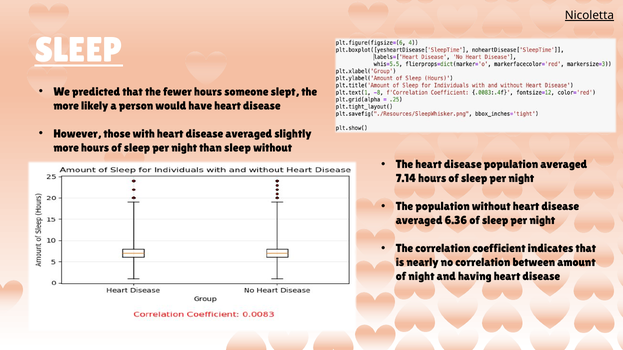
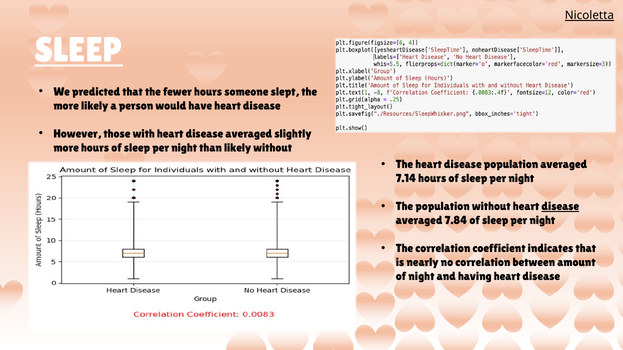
than sleep: sleep -> likely (238, 148)
disease underline: none -> present (560, 207)
6.36: 6.36 -> 7.84 (456, 221)
